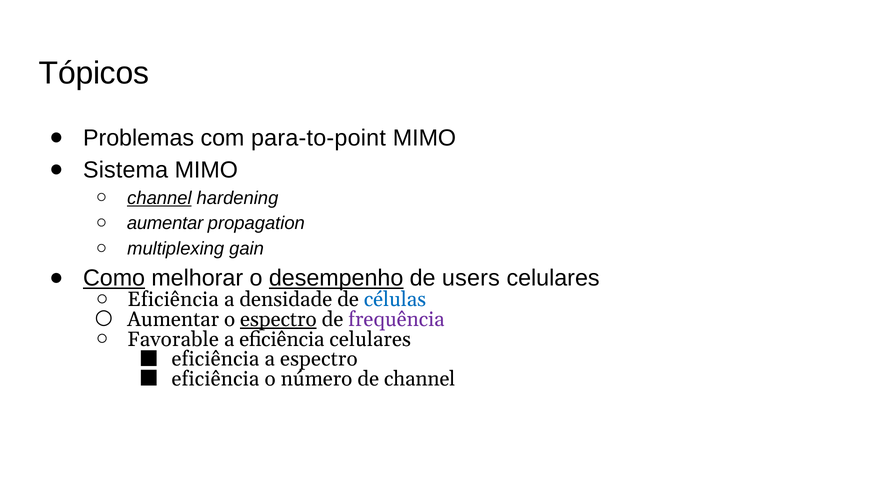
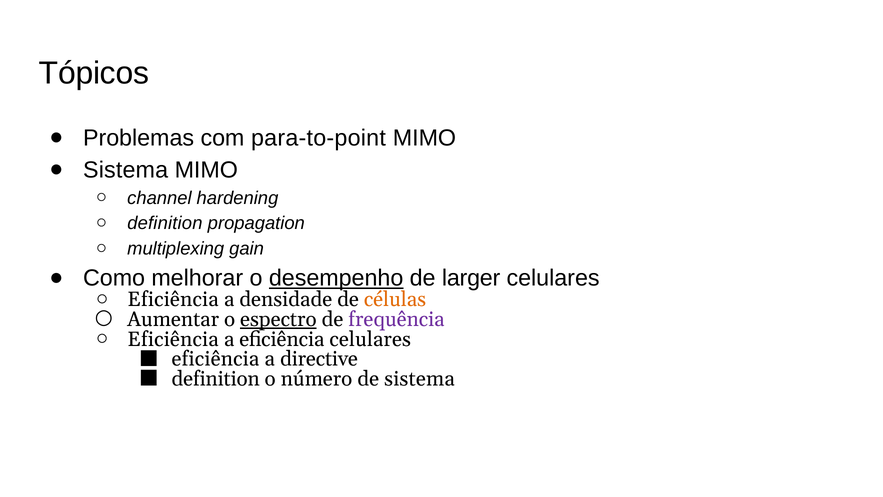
channel underline: present -> none (159, 198)
aumentar: aumentar -> definition (165, 223)
Como underline: present -> none (114, 278)
users: users -> larger (471, 278)
células colour: blue -> orange (395, 299)
Favorable: Favorable -> Eficiência (173, 339)
a espectro: espectro -> directive (319, 359)
eficiência: eficiência -> definition (216, 379)
de channel: channel -> sistema (419, 379)
